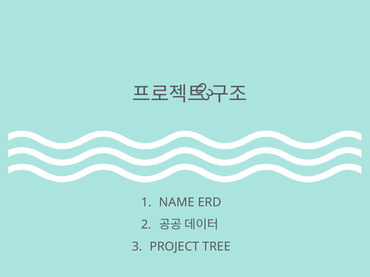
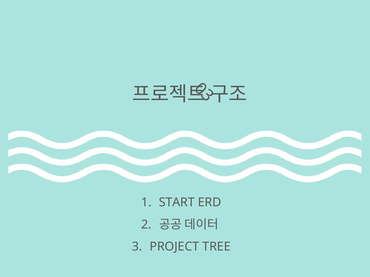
NAME: NAME -> START (177, 203)
